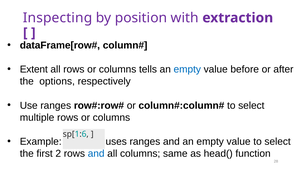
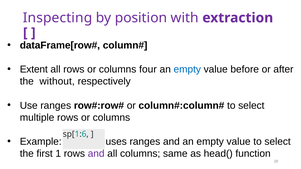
tells: tells -> four (148, 70)
options: options -> without (57, 82)
2: 2 -> 1 (58, 154)
and colour: blue -> purple (96, 154)
